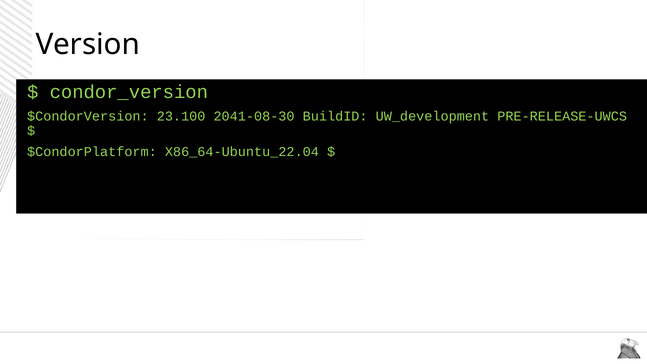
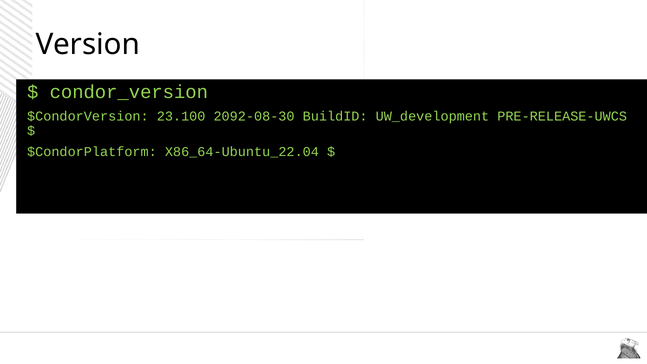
2041-08-30: 2041-08-30 -> 2092-08-30 (254, 116)
